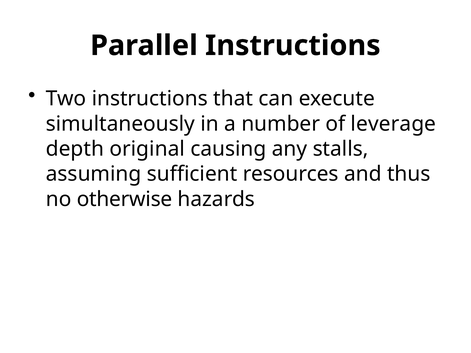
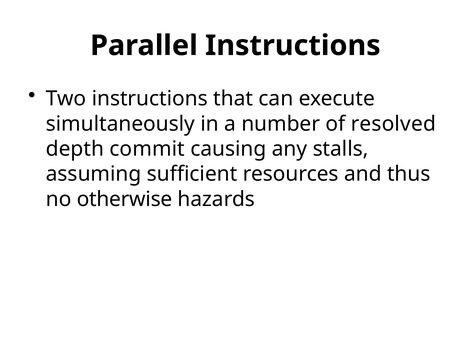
leverage: leverage -> resolved (393, 124)
original: original -> commit (147, 149)
